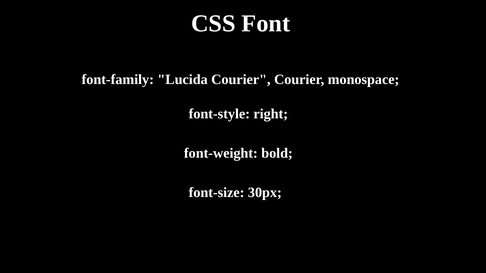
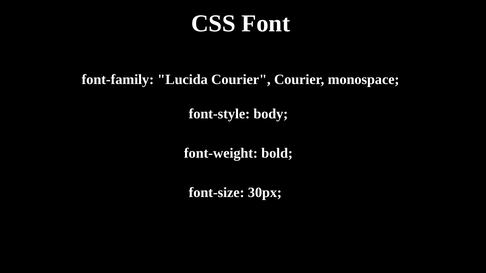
right: right -> body (271, 114)
